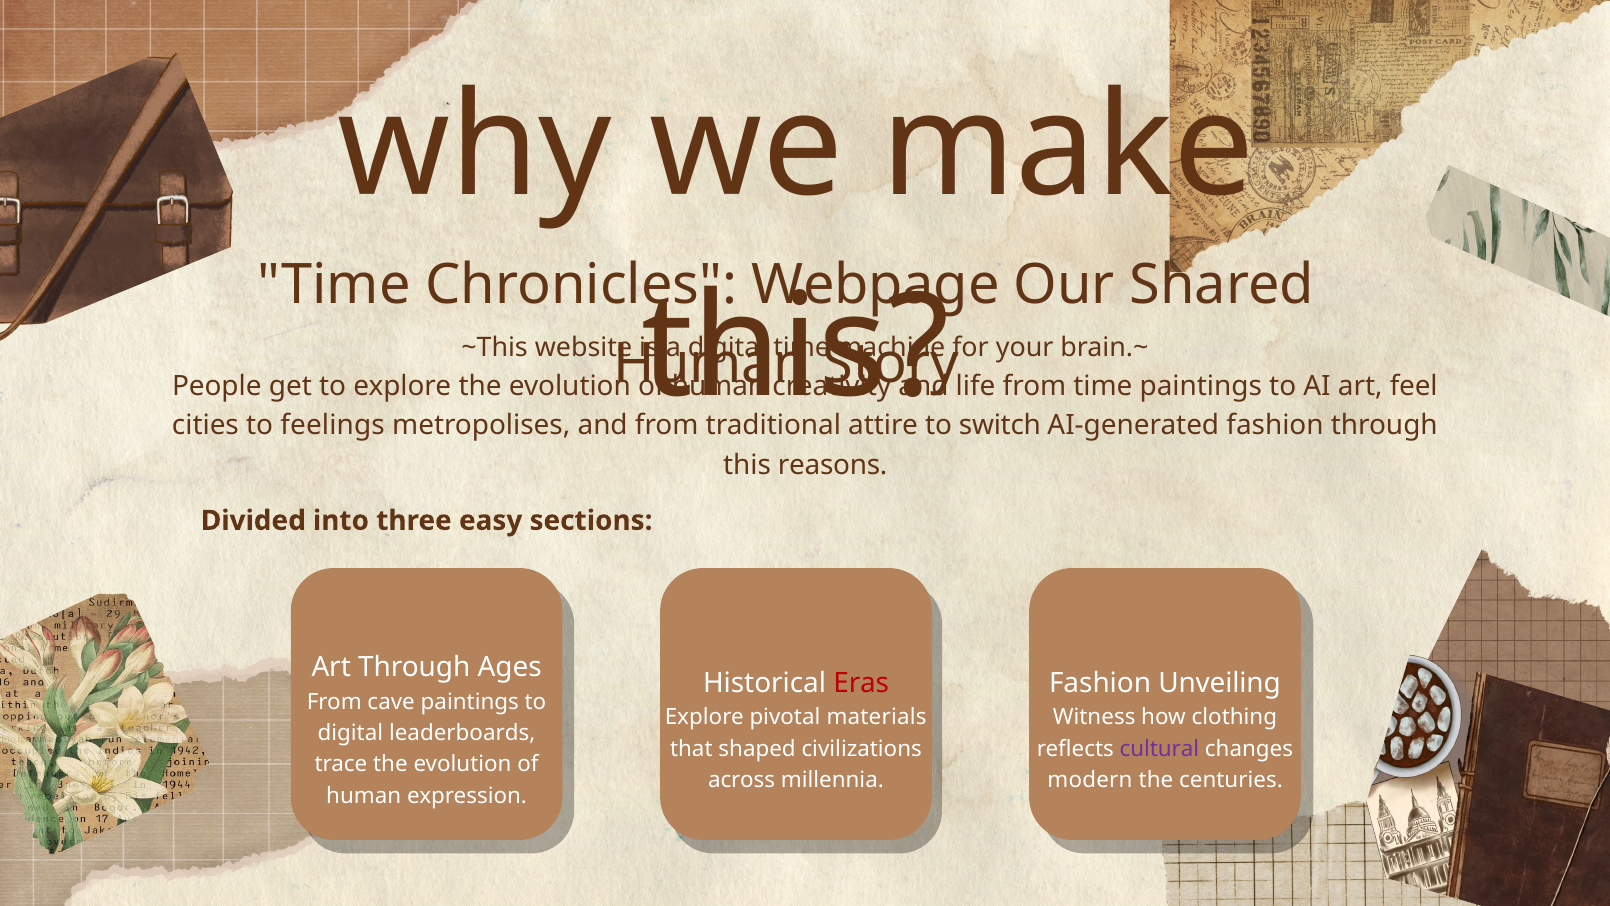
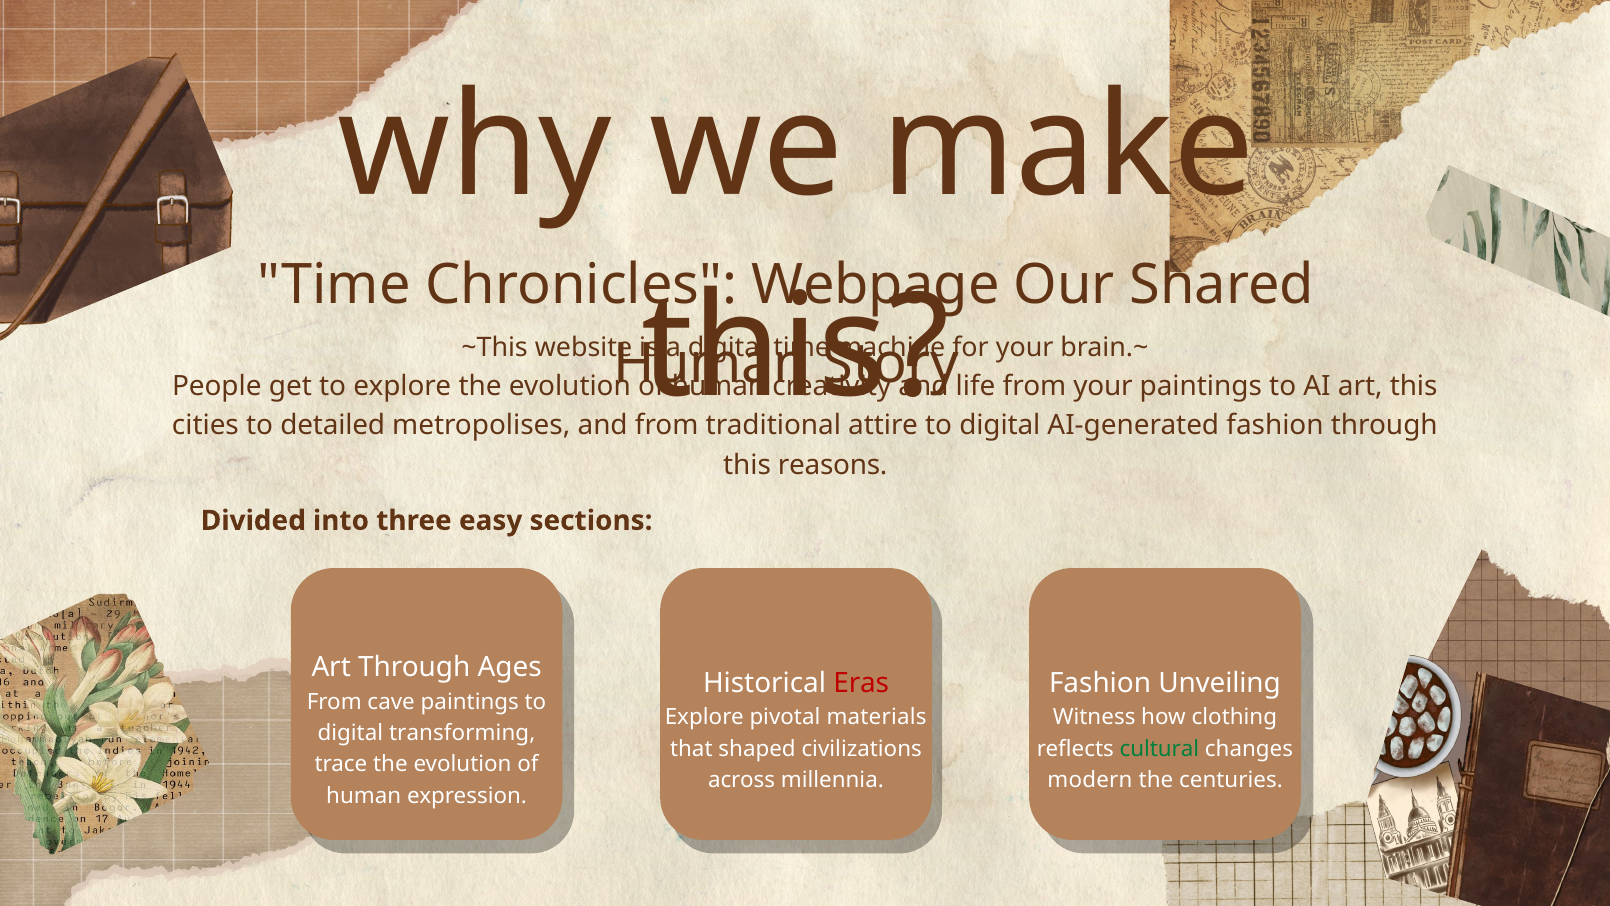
from time: time -> your (1103, 386)
art feel: feel -> this (1414, 386)
feelings: feelings -> detailed (333, 425)
switch: switch -> digital (1000, 425)
leaderboards: leaderboards -> transforming (462, 733)
cultural colour: purple -> green (1159, 749)
